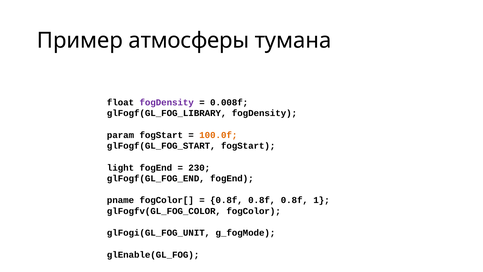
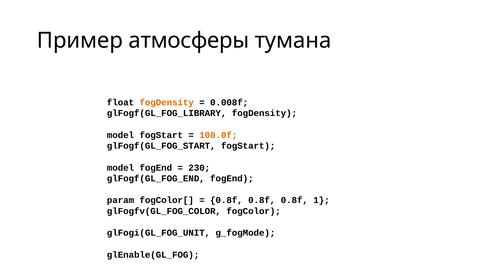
fogDensity colour: purple -> orange (167, 102)
param: param -> model (120, 135)
light: light -> model (120, 167)
pname: pname -> param (120, 200)
